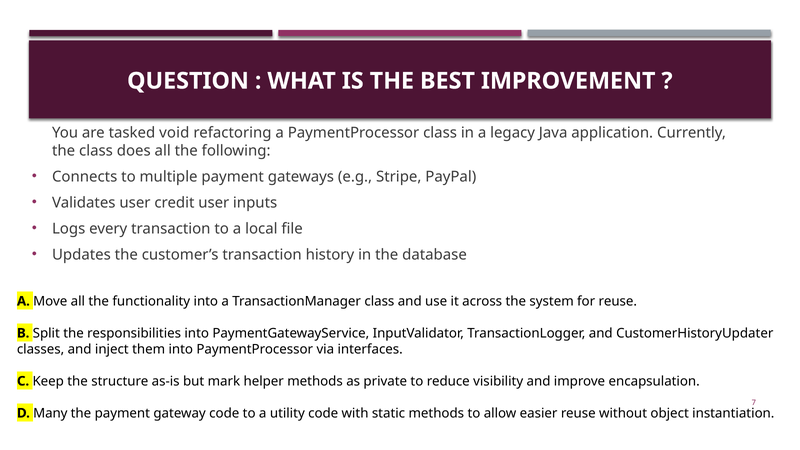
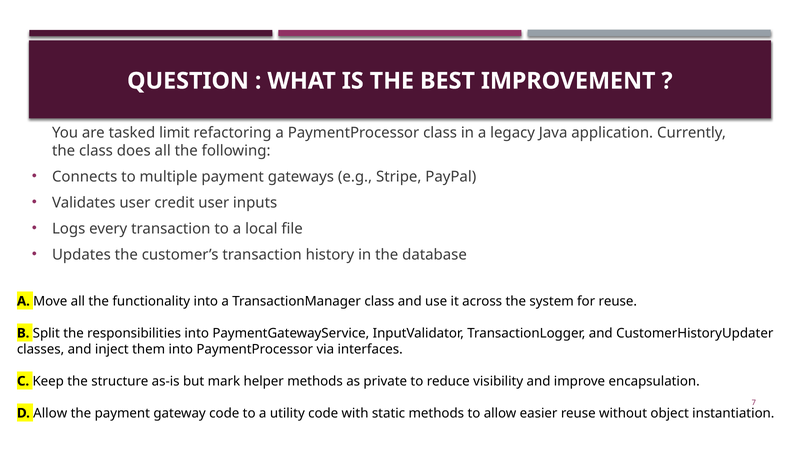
void: void -> limit (174, 133)
D Many: Many -> Allow (50, 413)
